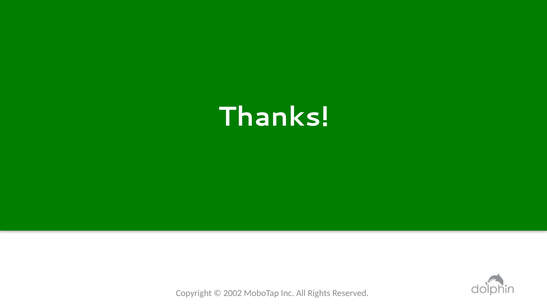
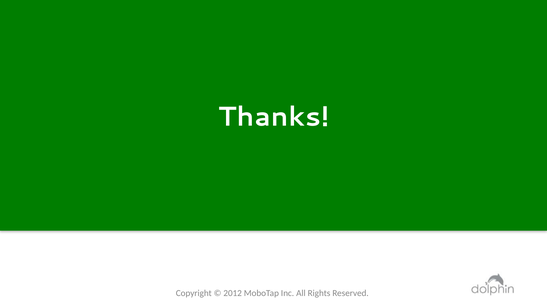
2002: 2002 -> 2012 (233, 294)
